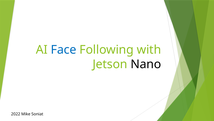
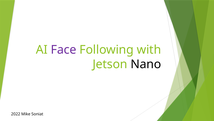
Face colour: blue -> purple (64, 49)
